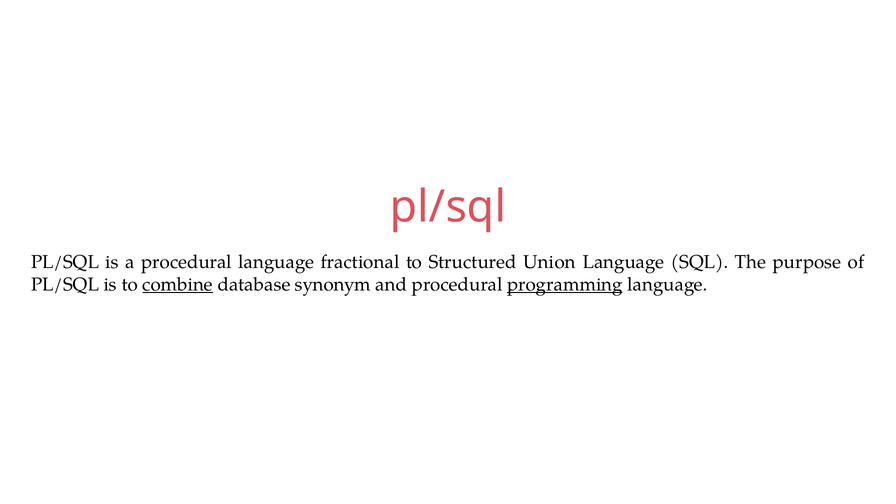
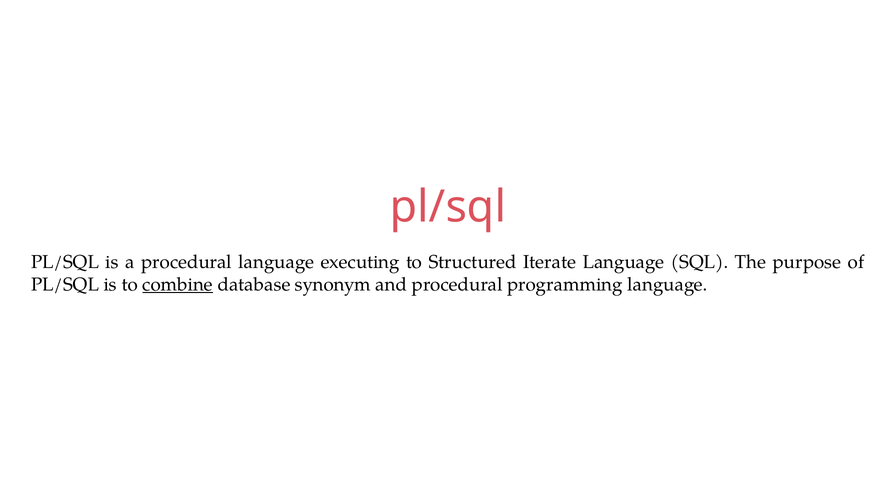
fractional: fractional -> executing (360, 262)
Union: Union -> Iterate (550, 262)
programming underline: present -> none (565, 285)
